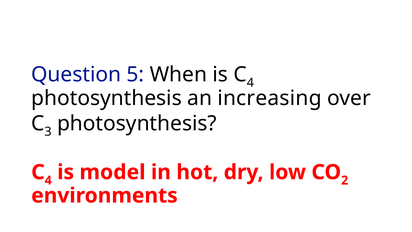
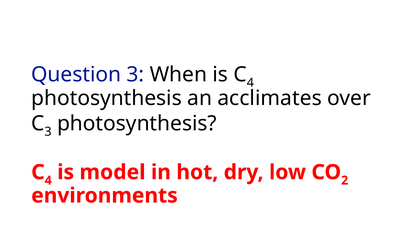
Question 5: 5 -> 3 (135, 75)
increasing: increasing -> acclimates (270, 98)
